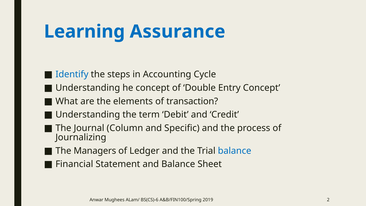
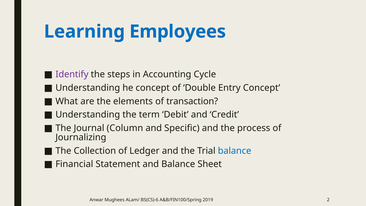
Assurance: Assurance -> Employees (178, 32)
Identify colour: blue -> purple (72, 74)
Managers: Managers -> Collection (95, 151)
